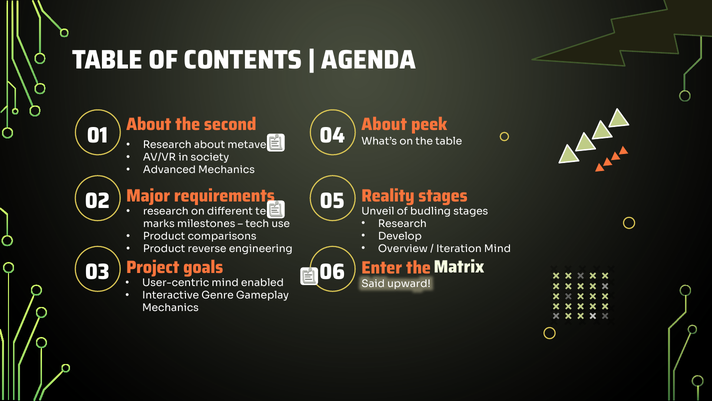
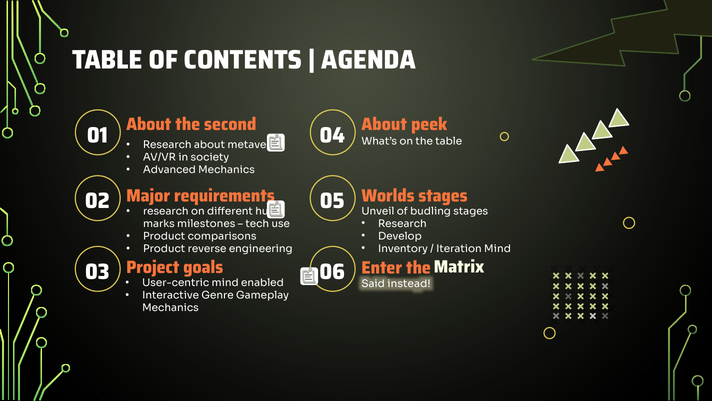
Reality: Reality -> Worlds (388, 196)
different tech: tech -> hunt (267, 211)
Overview: Overview -> Inventory (403, 248)
upward: upward -> instead (409, 284)
